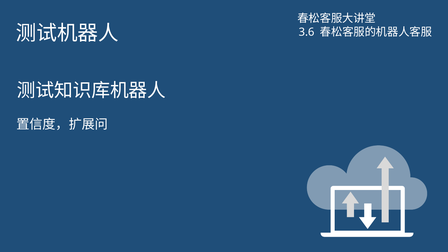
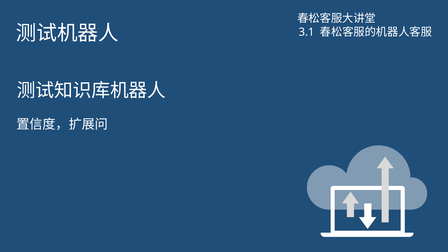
3.6: 3.6 -> 3.1 (307, 32)
